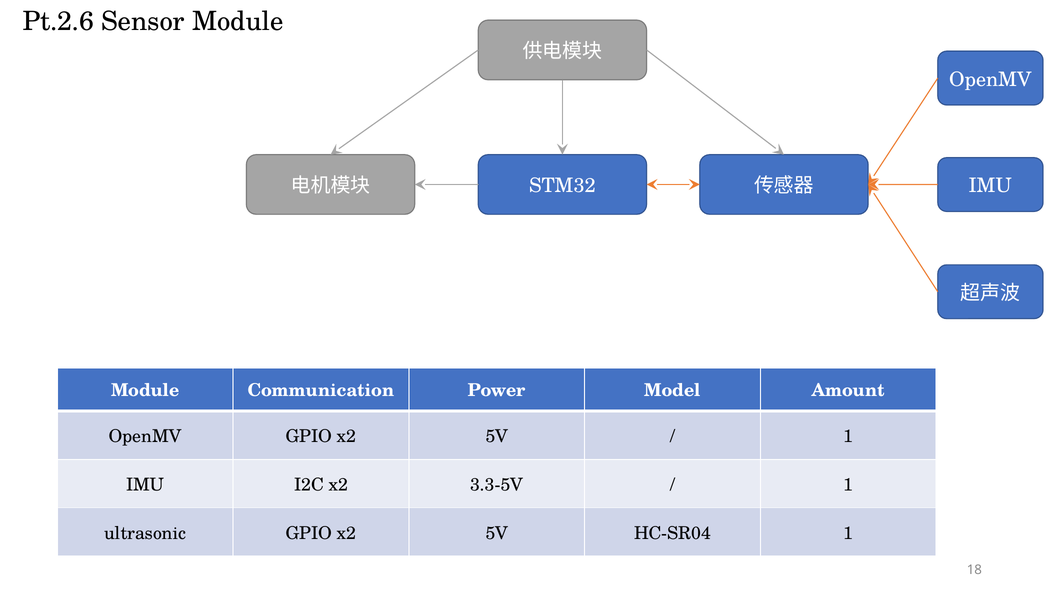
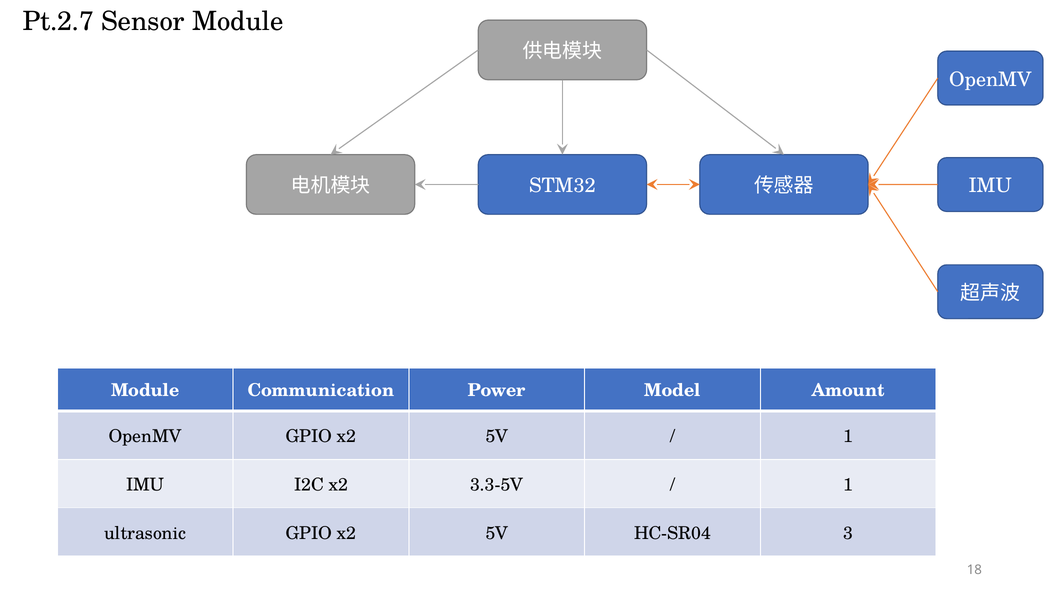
Pt.2.6: Pt.2.6 -> Pt.2.7 (58, 22)
HC-SR04 1: 1 -> 3 (848, 533)
